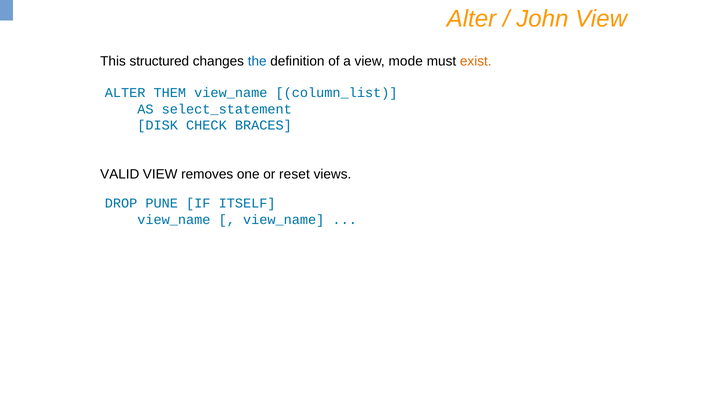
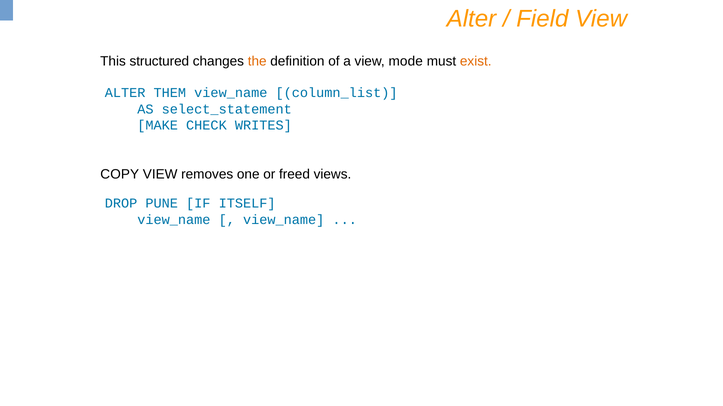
John: John -> Field (542, 19)
the colour: blue -> orange (257, 61)
DISK: DISK -> MAKE (158, 126)
BRACES: BRACES -> WRITES (263, 126)
VALID: VALID -> COPY (120, 174)
reset: reset -> freed (295, 174)
